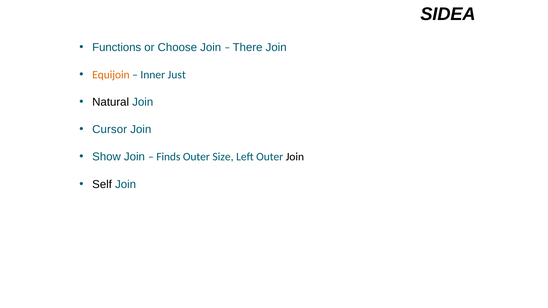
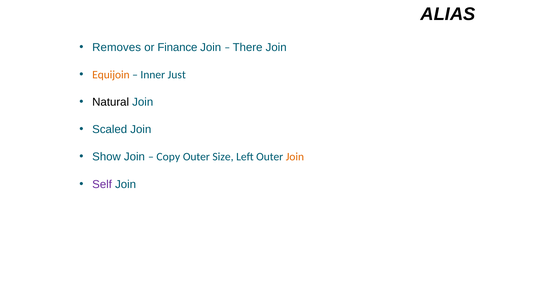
SIDEA: SIDEA -> ALIAS (448, 14)
Functions: Functions -> Removes (117, 47)
Choose: Choose -> Finance (177, 47)
Cursor: Cursor -> Scaled (110, 130)
Finds: Finds -> Copy (168, 157)
Join colour: black -> orange (295, 157)
Self colour: black -> purple (102, 184)
